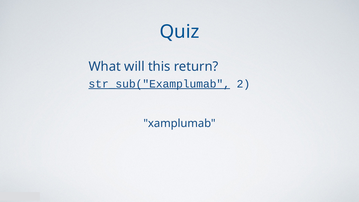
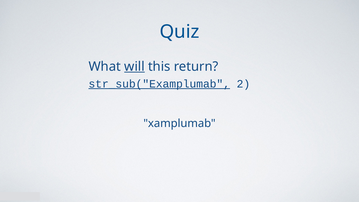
will underline: none -> present (134, 67)
